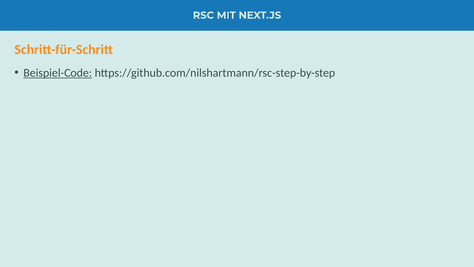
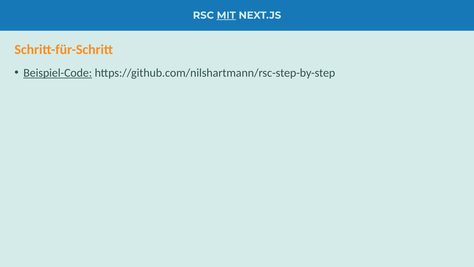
MIT underline: none -> present (226, 15)
